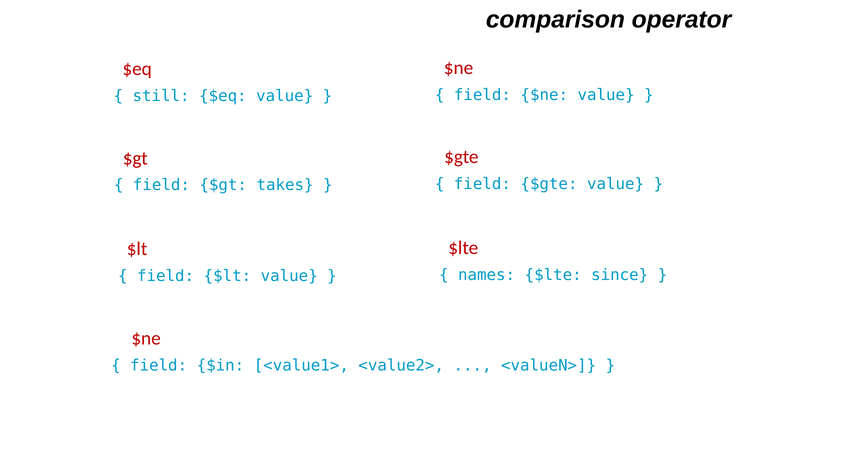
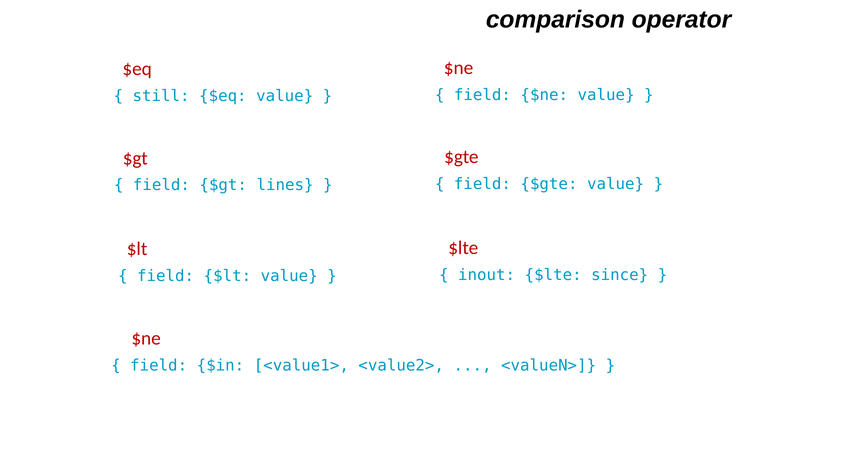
takes: takes -> lines (285, 185)
names: names -> inout (487, 275)
